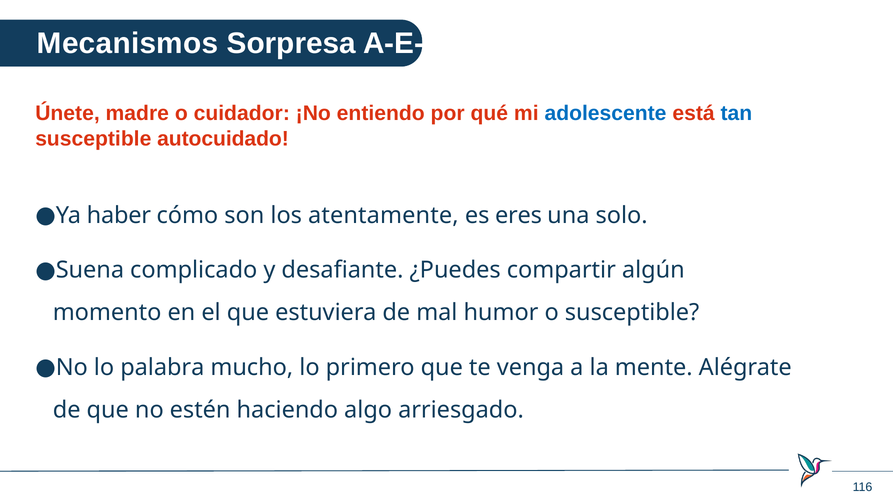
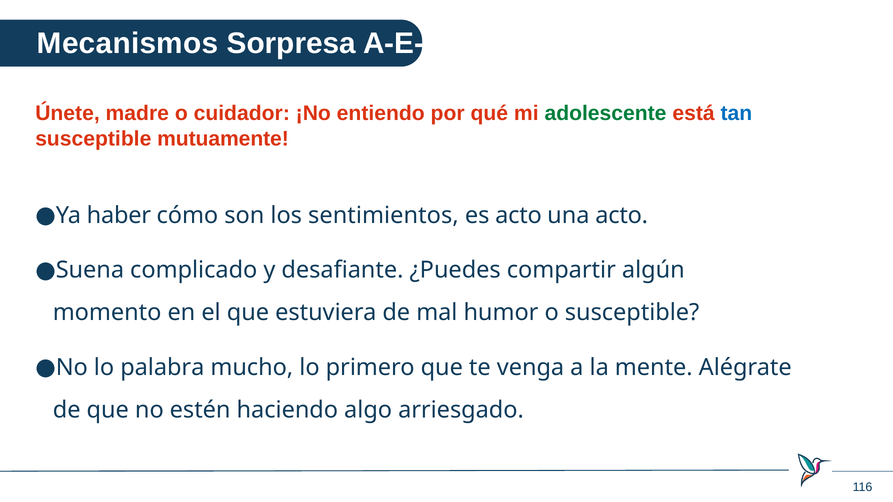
adolescente colour: blue -> green (605, 113)
autocuidado: autocuidado -> mutuamente (223, 139)
atentamente: atentamente -> sentimientos (383, 216)
es eres: eres -> acto (518, 216)
una solo: solo -> acto (622, 216)
